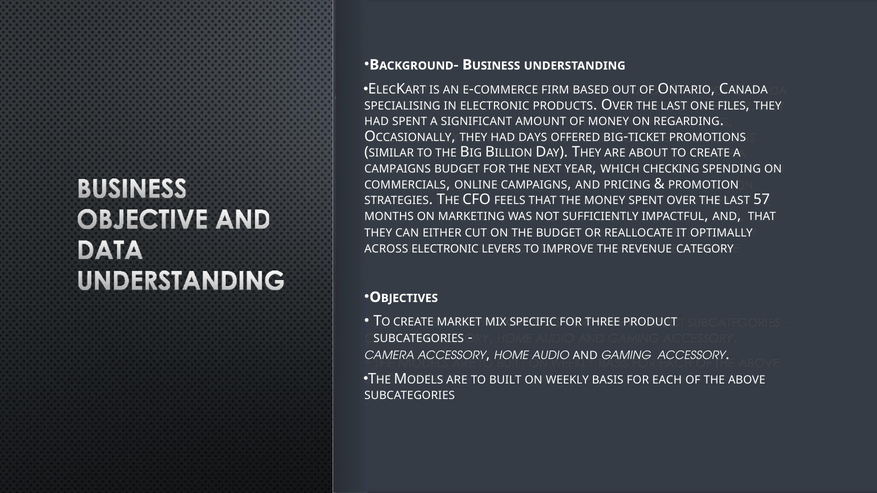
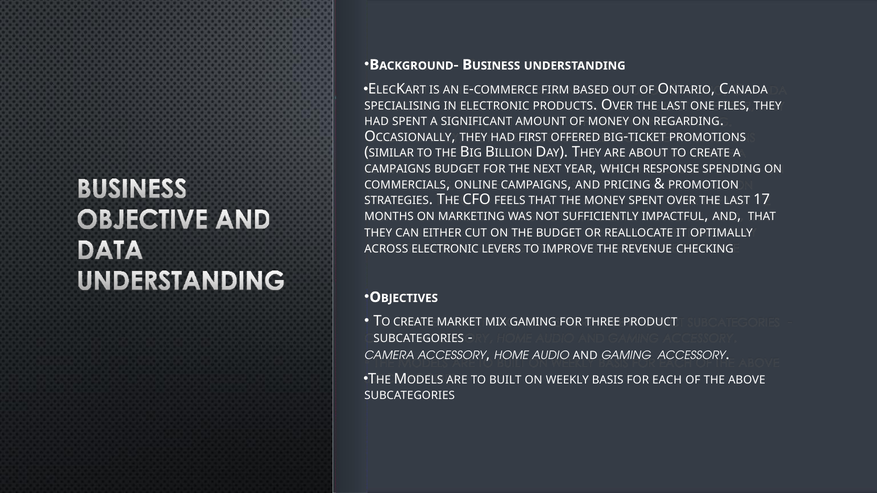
DAYS: DAYS -> FIRST (533, 138)
CHECKING: CHECKING -> RESPONSE (671, 169)
57: 57 -> 17 (762, 200)
CATEGORY: CATEGORY -> CHECKING (705, 249)
MIX SPECIFIC: SPECIFIC -> GAMING (533, 322)
